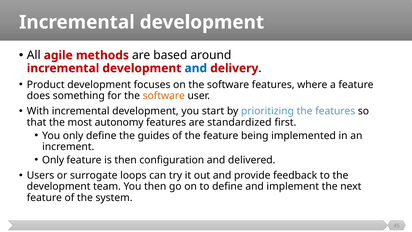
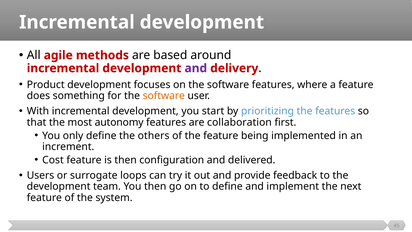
and colour: blue -> purple (196, 68)
standardized: standardized -> collaboration (239, 122)
guides: guides -> others (154, 135)
Only: Only -> Cost (53, 160)
